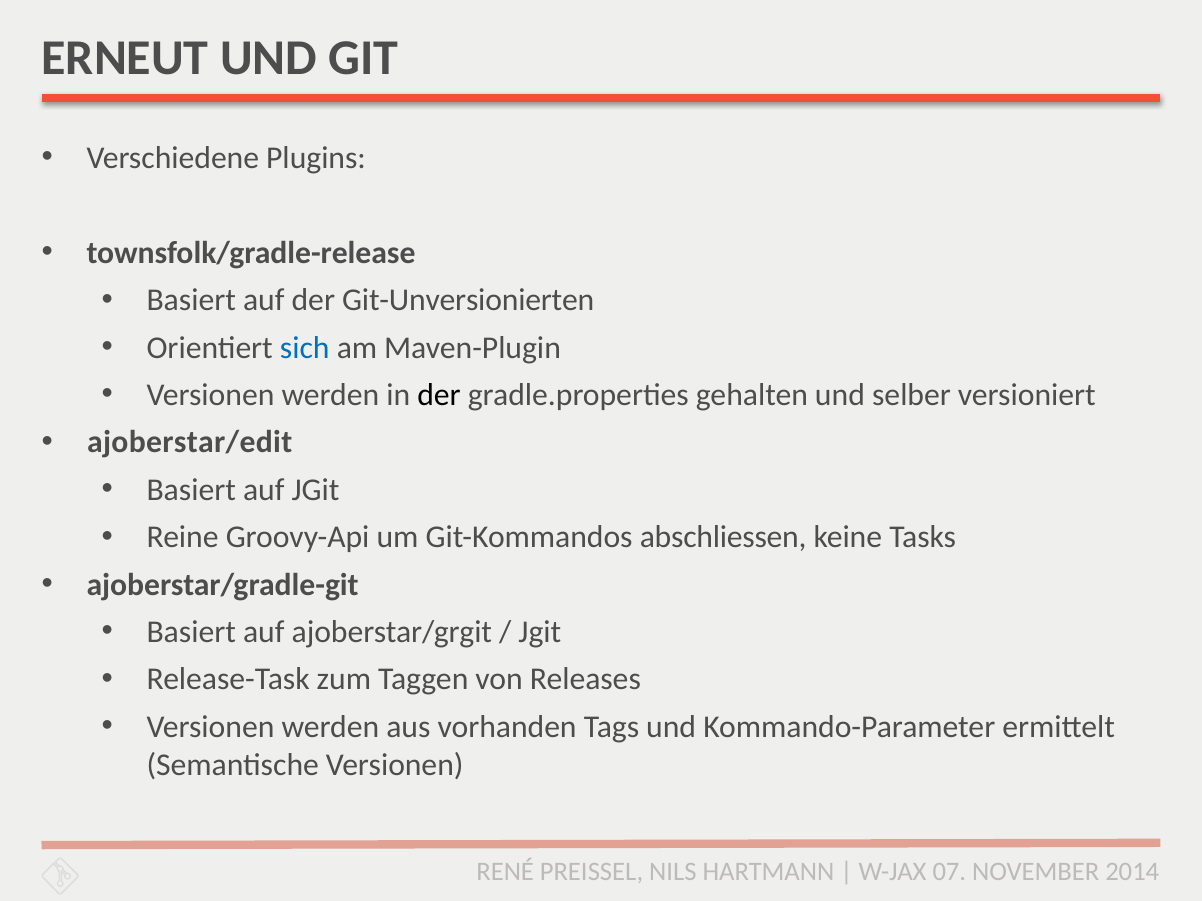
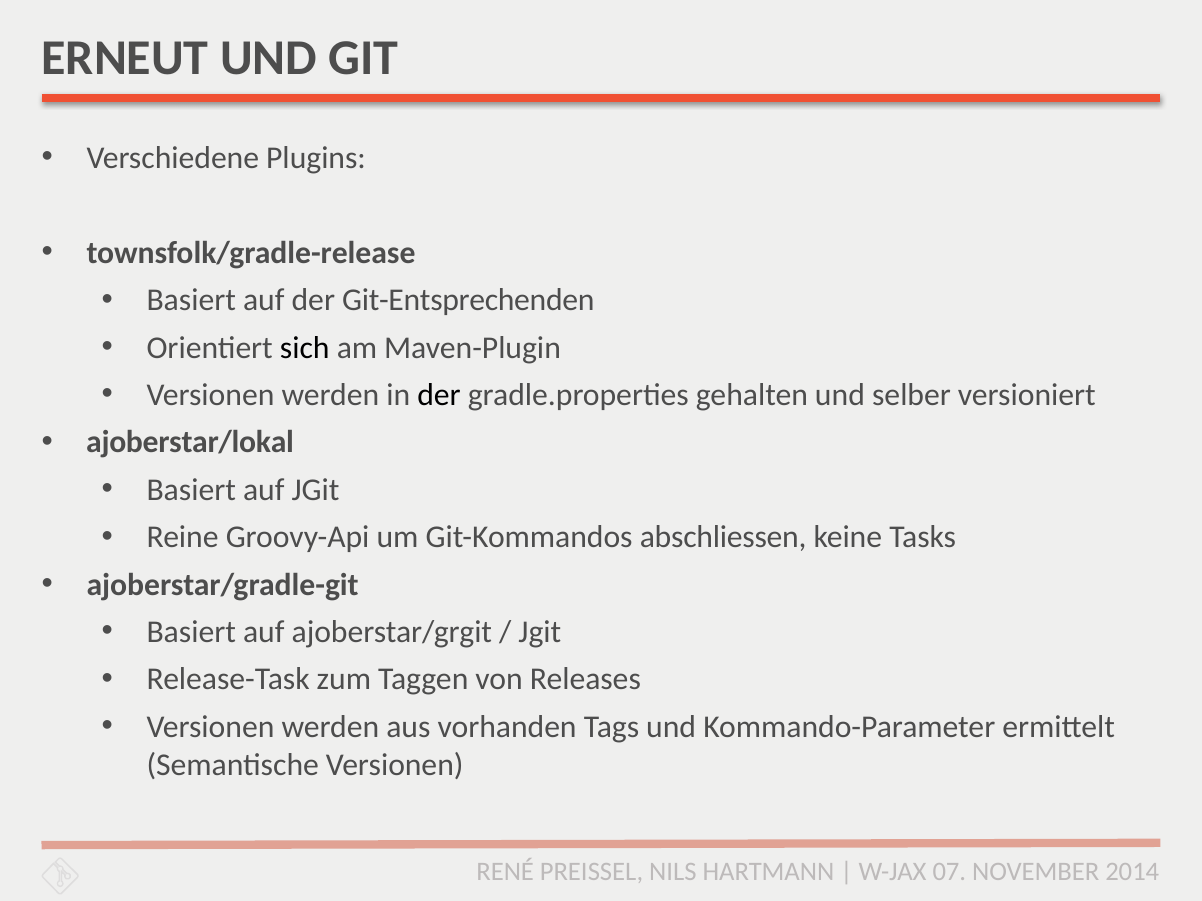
Git-Unversionierten: Git-Unversionierten -> Git-Entsprechenden (468, 300)
sich colour: blue -> black (305, 348)
ajoberstar/edit: ajoberstar/edit -> ajoberstar/lokal (190, 443)
